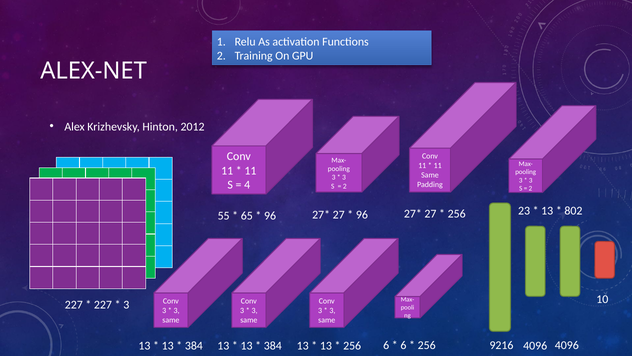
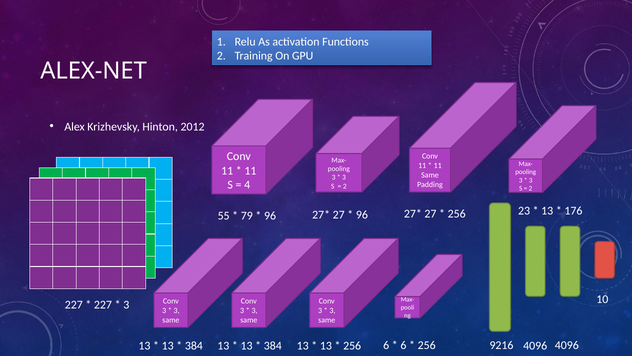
65: 65 -> 79 (247, 215)
802: 802 -> 176 (573, 210)
